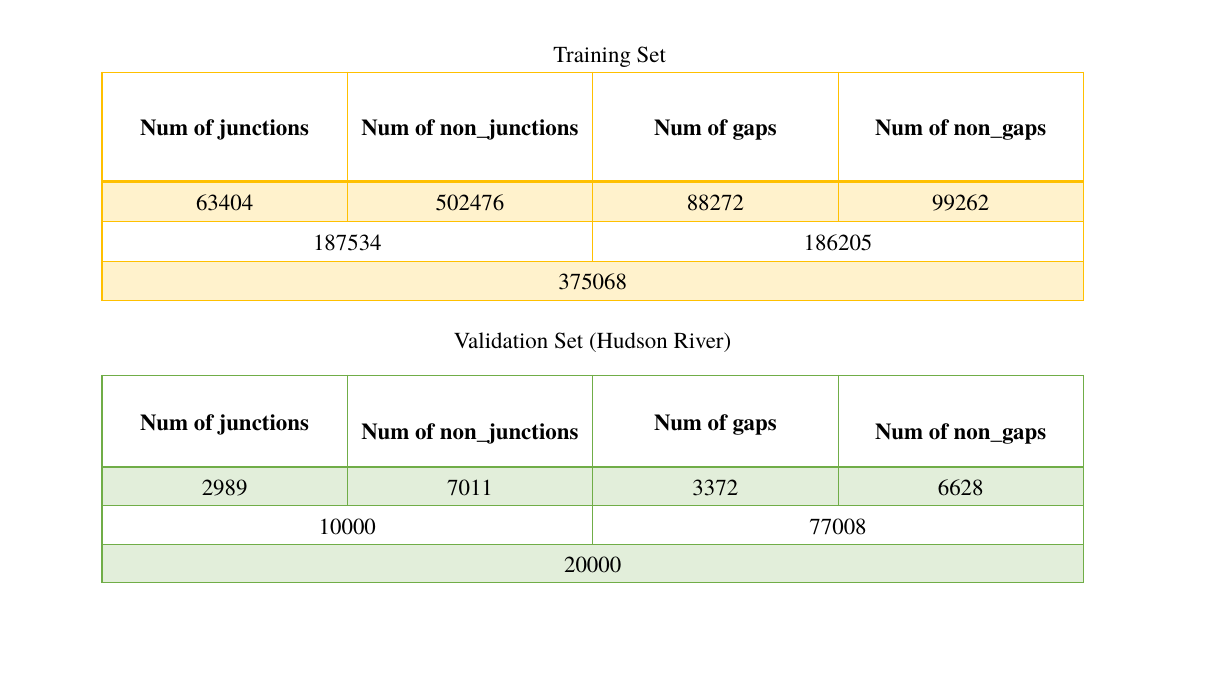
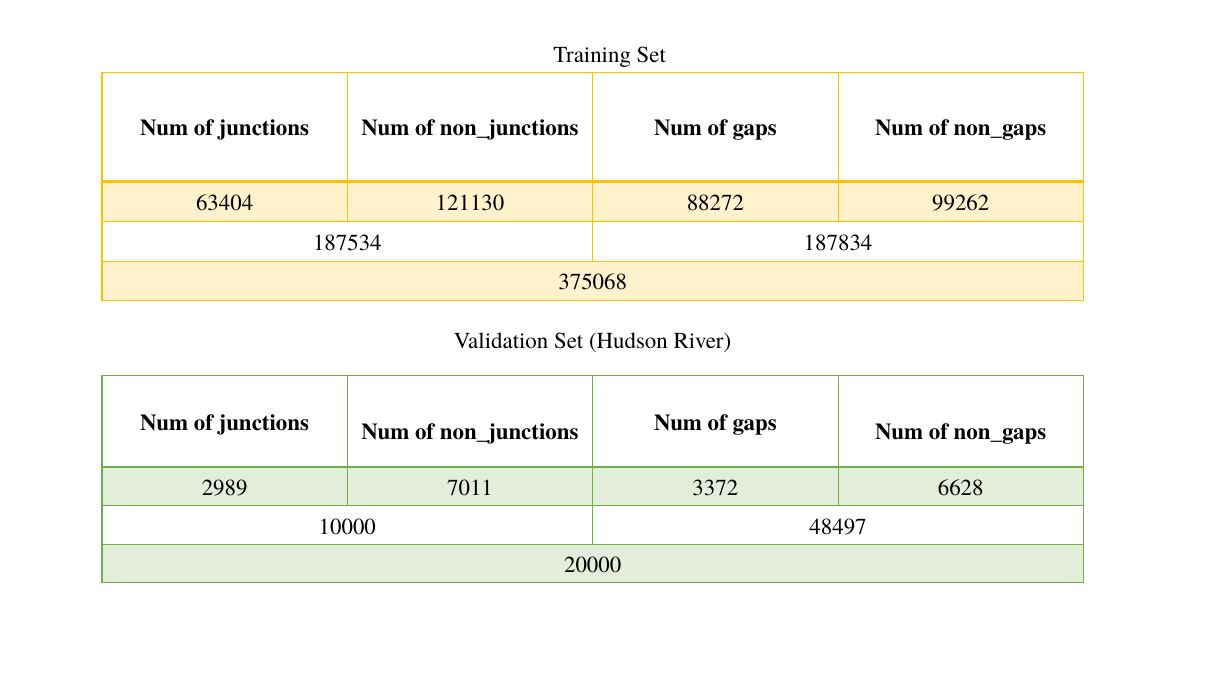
502476: 502476 -> 121130 (470, 203)
186205: 186205 -> 187834 (838, 243)
77008: 77008 -> 48497 (838, 527)
